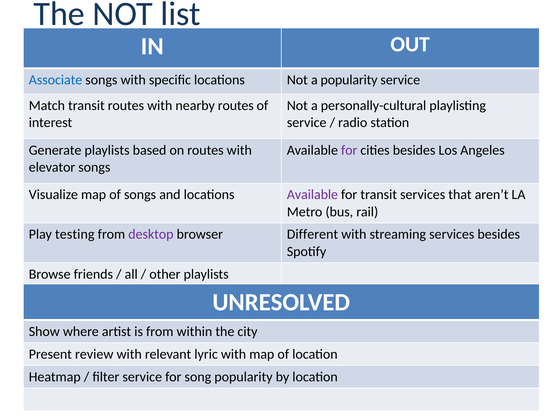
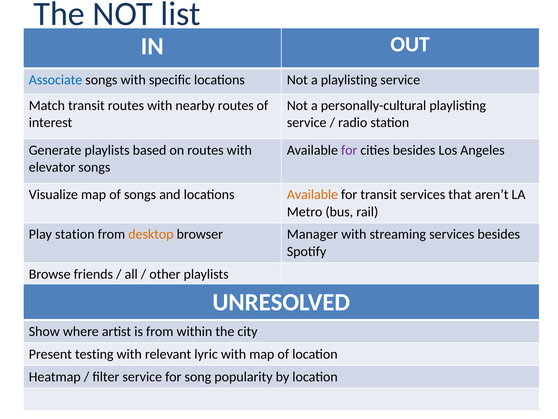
a popularity: popularity -> playlisting (349, 80)
Available colour: purple -> orange (312, 194)
Play testing: testing -> station (75, 234)
desktop colour: purple -> orange (151, 234)
Different: Different -> Manager (312, 234)
review: review -> testing (94, 354)
